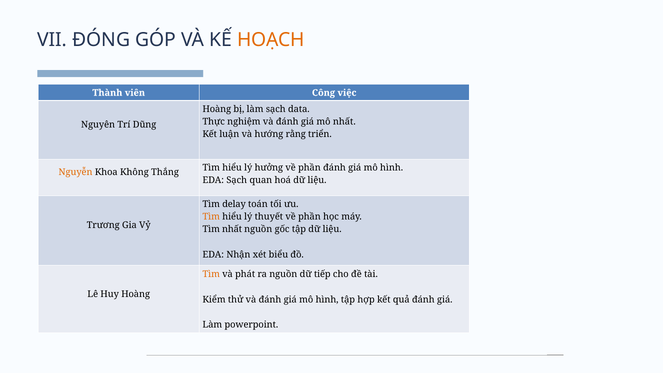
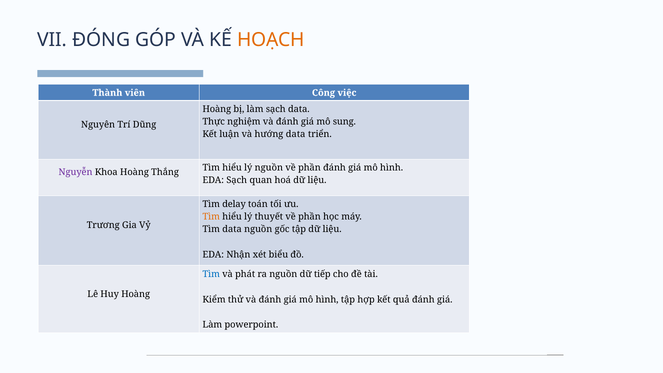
mô nhất: nhất -> sung (344, 122)
hướng rằng: rằng -> data (296, 134)
lý hưởng: hưởng -> nguồn (269, 168)
Nguyễn colour: orange -> purple (75, 172)
Khoa Không: Không -> Hoàng (134, 172)
Tìm nhất: nhất -> data (232, 229)
Tìm colour: orange -> blue (211, 274)
